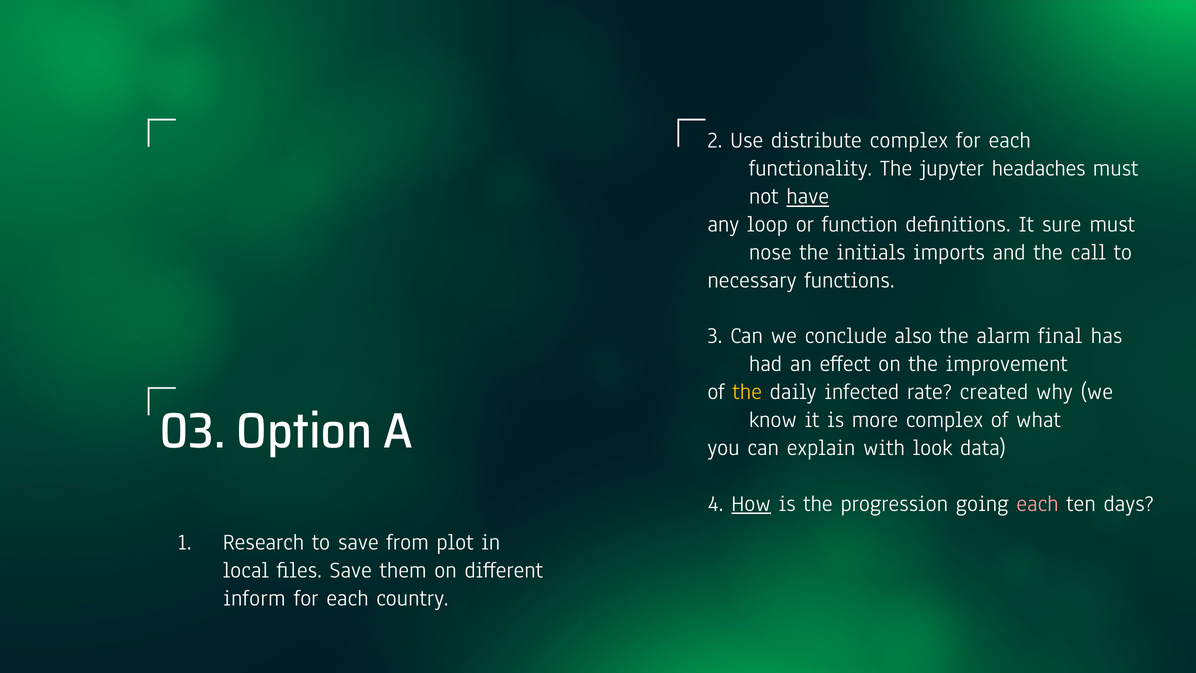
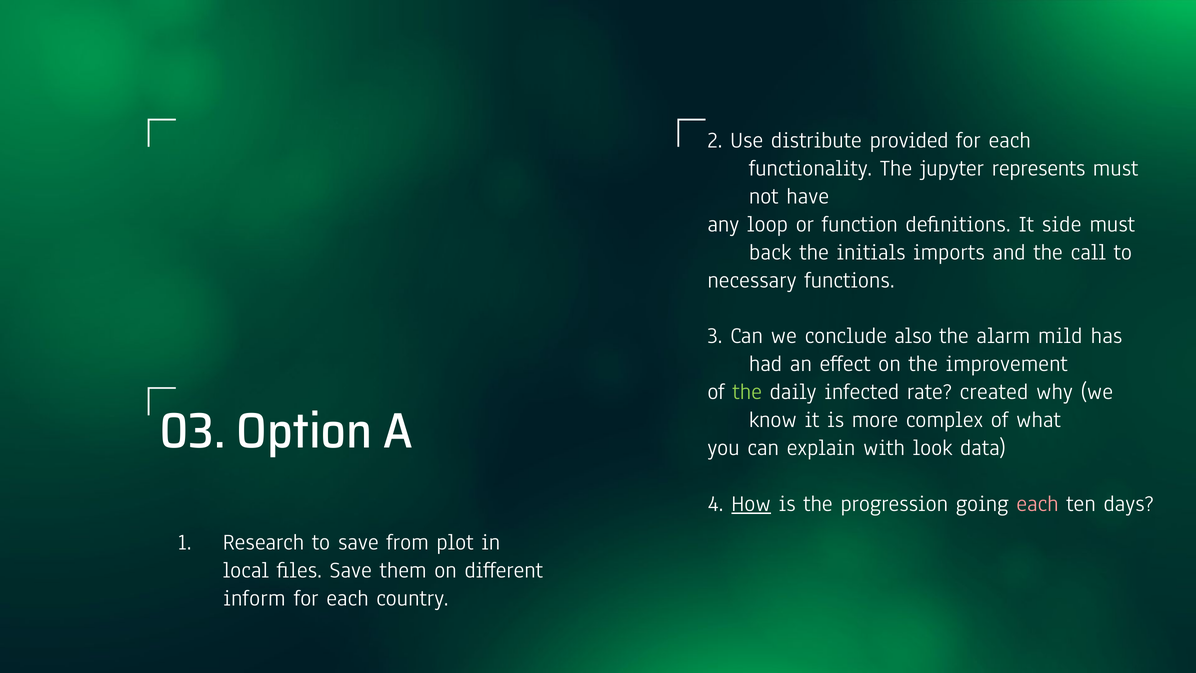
distribute complex: complex -> provided (909, 140)
headaches: headaches -> represents (1039, 168)
have underline: present -> none (808, 196)
sure: sure -> side (1062, 224)
nose: nose -> back (770, 252)
final: final -> mild (1060, 336)
the colour: yellow -> light green (747, 392)
